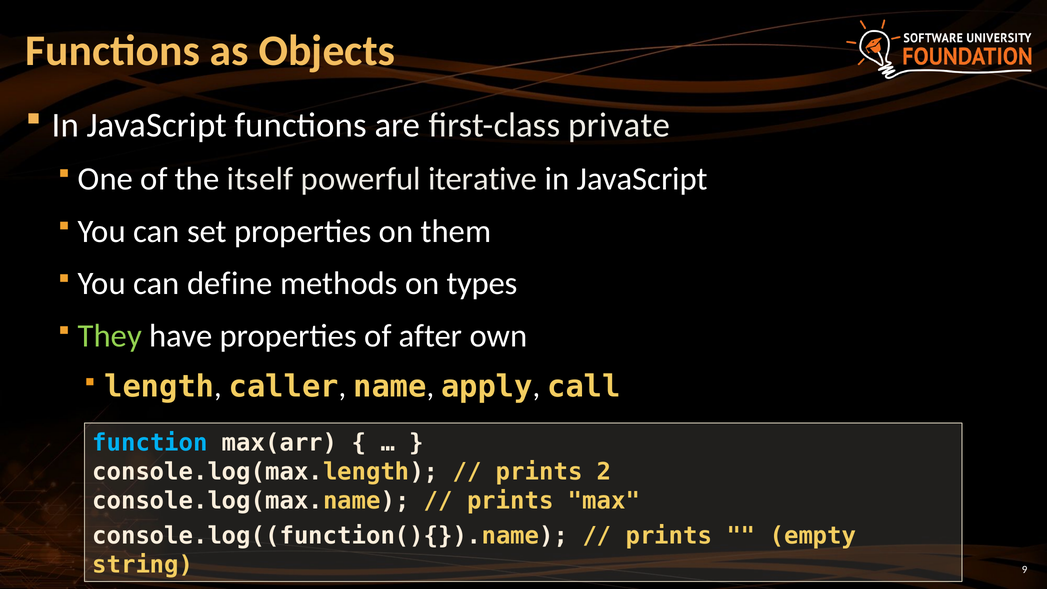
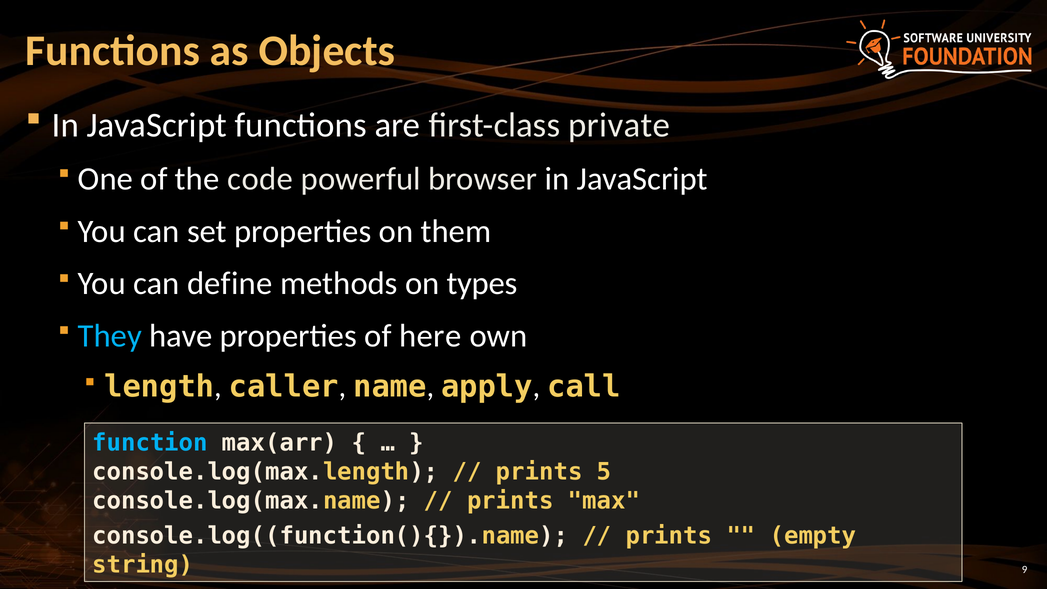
itself: itself -> code (260, 179)
iterative: iterative -> browser (483, 179)
They colour: light green -> light blue (110, 336)
after: after -> here (430, 336)
2: 2 -> 5 (604, 472)
